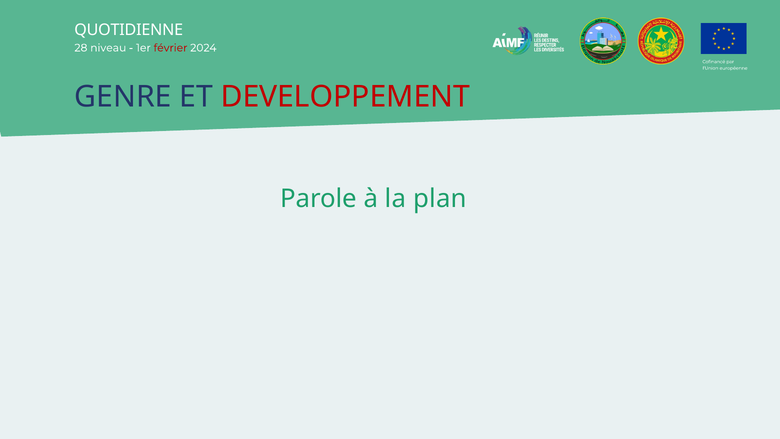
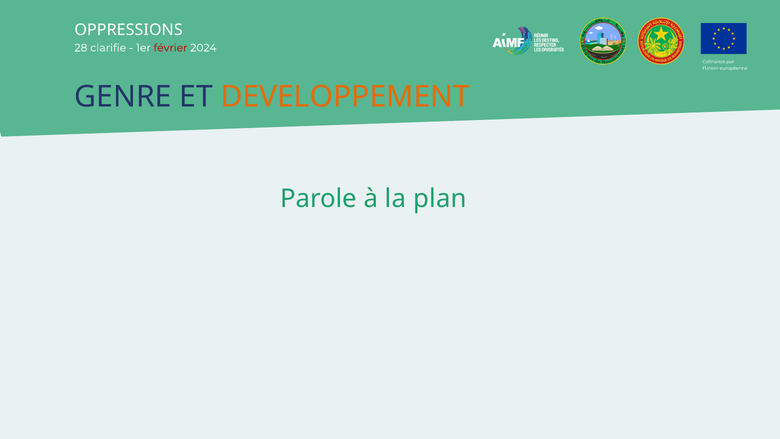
QUOTIDIENNE: QUOTIDIENNE -> OPPRESSIONS (129, 30)
niveau: niveau -> clarifie (108, 48)
DEVELOPPEMENT colour: red -> orange (345, 97)
